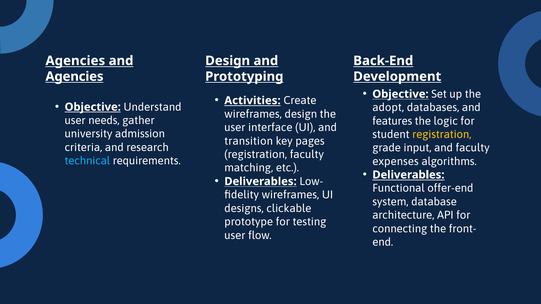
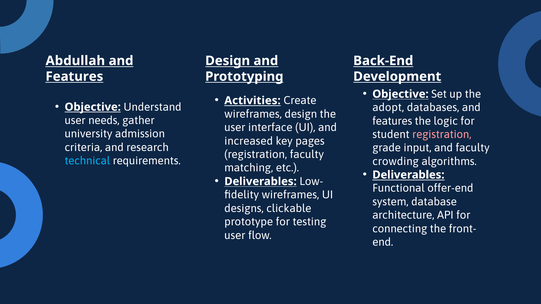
Agencies: Agencies -> Abdullah (75, 61)
Agencies: Agencies -> Features (74, 77)
registration colour: yellow -> pink (442, 135)
transition: transition -> increased (249, 141)
expenses: expenses -> crowding (396, 162)
